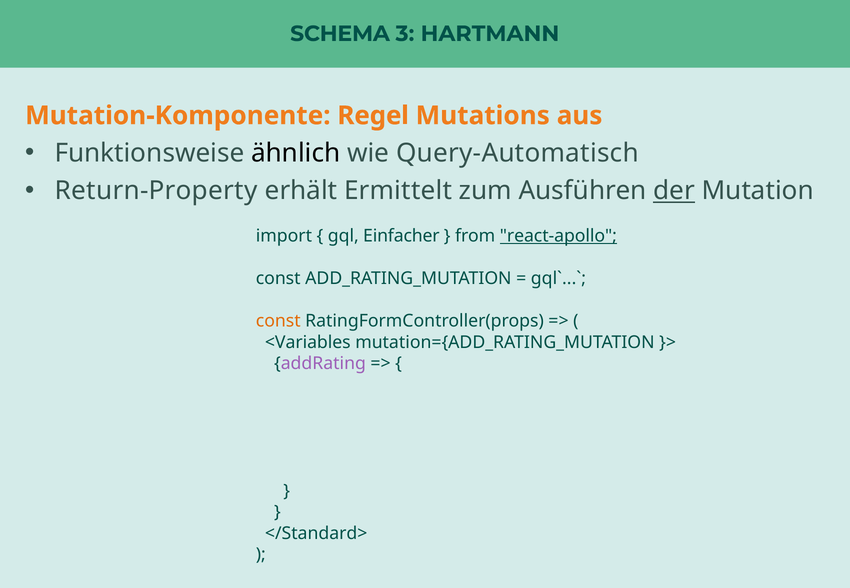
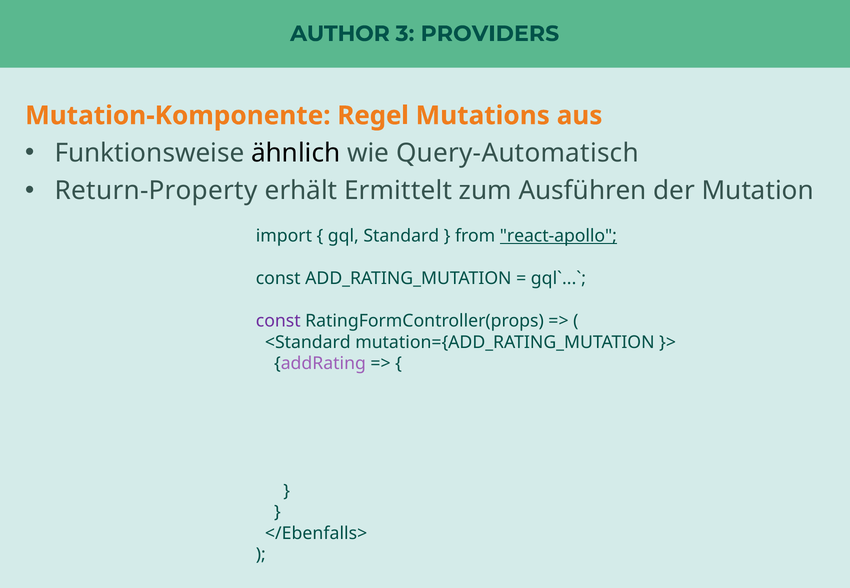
SCHEMA: SCHEMA -> AUTHOR (340, 34)
HARTMANN: HARTMANN -> PROVIDERS (490, 34)
der underline: present -> none (674, 191)
Einfacher: Einfacher -> Standard (401, 236)
const colour: orange -> purple (278, 321)
<Variables: <Variables -> <Standard (308, 342)
</Standard>: </Standard> -> </Ebenfalls> (316, 534)
